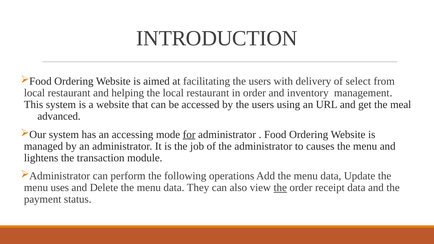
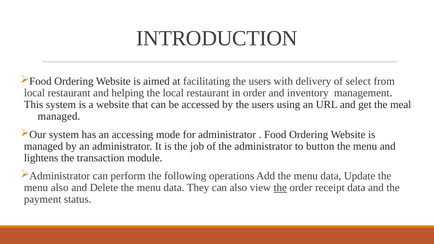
advanced: advanced -> managed (59, 116)
for underline: present -> none (189, 135)
causes: causes -> button (320, 146)
menu uses: uses -> also (60, 188)
